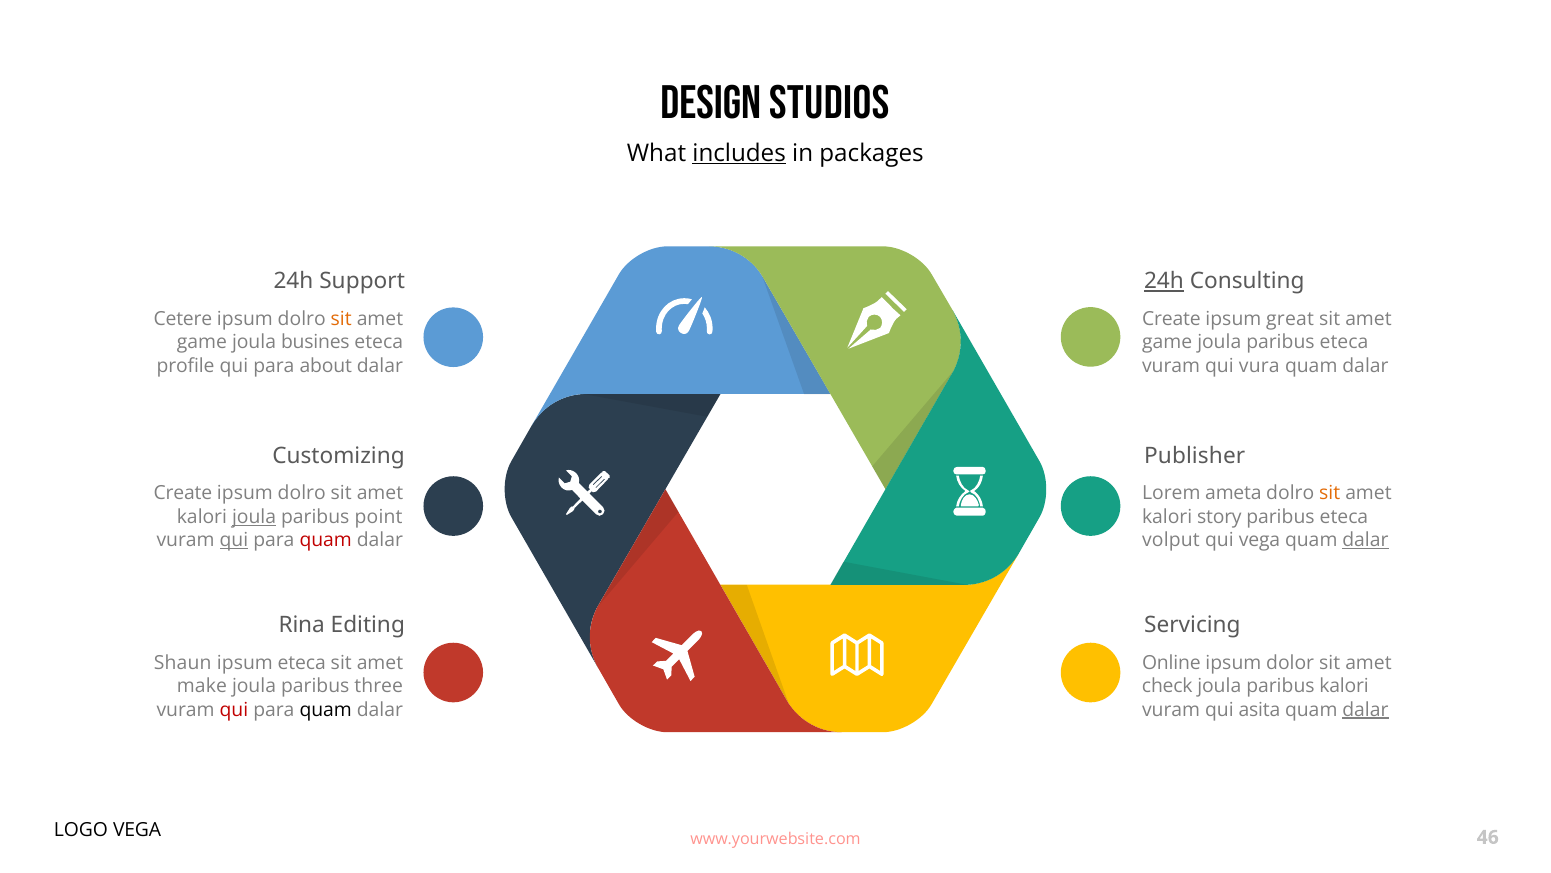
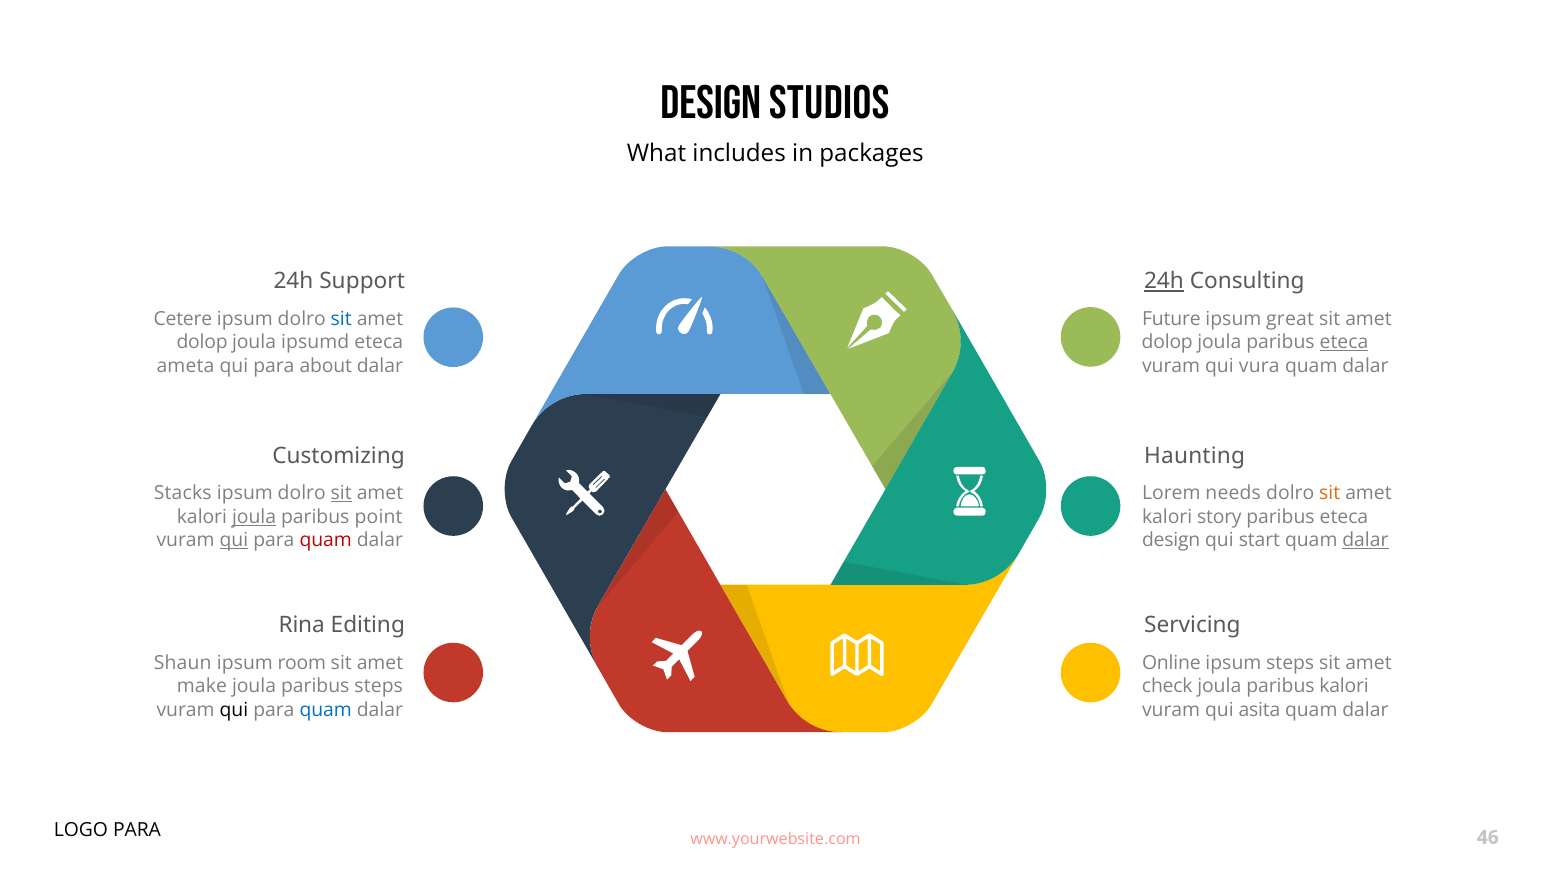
includes underline: present -> none (739, 153)
sit colour: orange -> blue (341, 319)
Create: Create -> Future (1171, 319)
game: game -> dolop (202, 342)
busines: busines -> ipsumd (315, 342)
game: game -> dolop (1167, 342)
eteca underline: none -> present (1344, 342)
profile: profile -> ameta (185, 366)
Publisher: Publisher -> Haunting (1195, 455)
Create: Create -> Stacks (183, 493)
sit underline: none -> present (341, 493)
ameta: ameta -> needs (1233, 493)
volput: volput -> design (1171, 540)
qui vega: vega -> start (1259, 540)
ipsum eteca: eteca -> room (302, 663)
ipsum dolor: dolor -> steps (1290, 663)
paribus three: three -> steps (379, 686)
qui colour: red -> black (234, 709)
quam colour: black -> blue (326, 709)
dalar underline: present -> none (1365, 709)
LOGO VEGA: VEGA -> PARA (137, 830)
